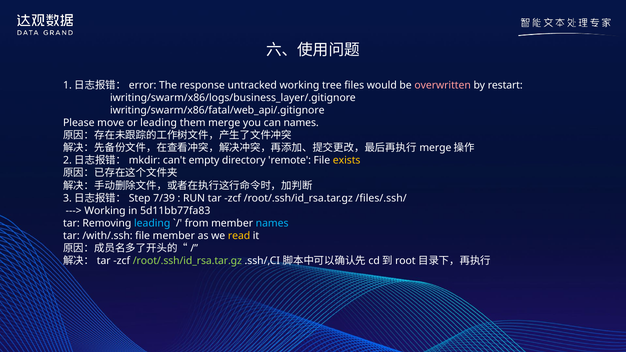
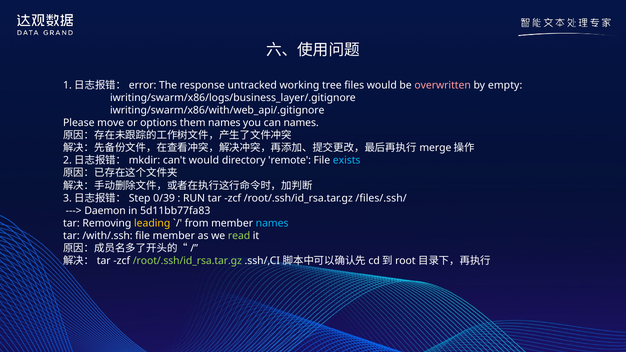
restart: restart -> empty (505, 86)
iwriting/swarm/x86/fatal/web_api/.gitignore: iwriting/swarm/x86/fatal/web_api/.gitignore -> iwriting/swarm/x86/with/web_api/.gitignore (217, 111)
or leading: leading -> options (159, 123)
them merge: merge -> names (224, 123)
can't empty: empty -> would (204, 161)
exists colour: yellow -> light blue (347, 161)
7/39: 7/39 -> 0/39 (164, 198)
Working: Working -> Daemon (105, 211)
leading colour: light blue -> yellow (152, 223)
read colour: yellow -> light green (239, 236)
